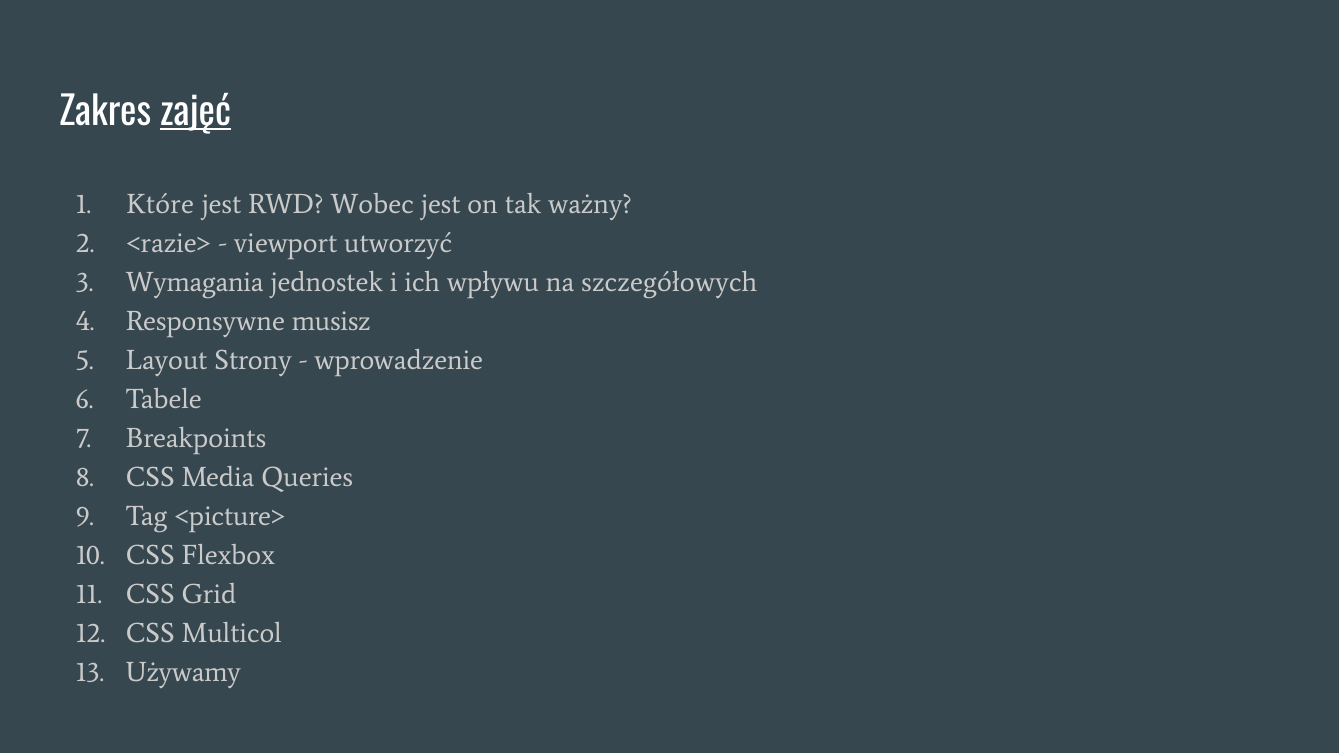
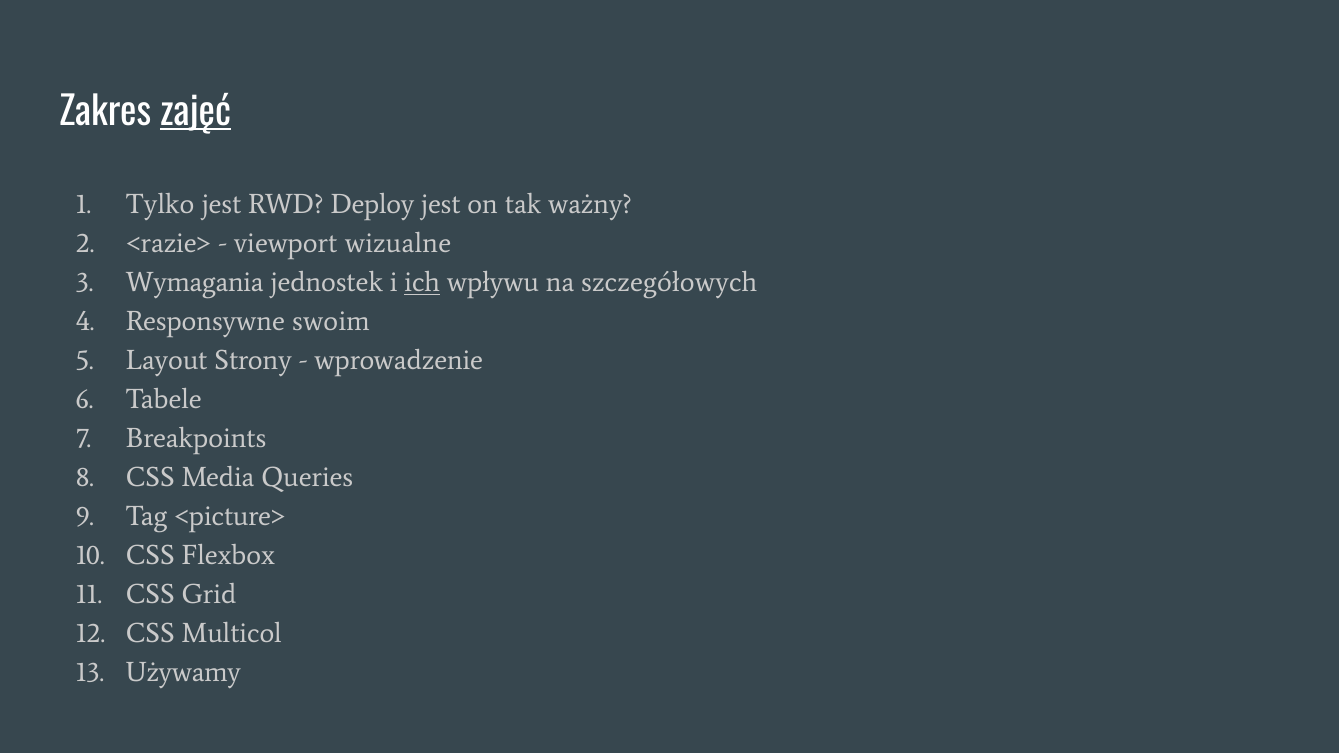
Które: Które -> Tylko (160, 205)
Wobec: Wobec -> Deploy (372, 205)
utworzyć: utworzyć -> wizualne (398, 244)
ich underline: none -> present (422, 283)
musisz: musisz -> swoim (331, 322)
